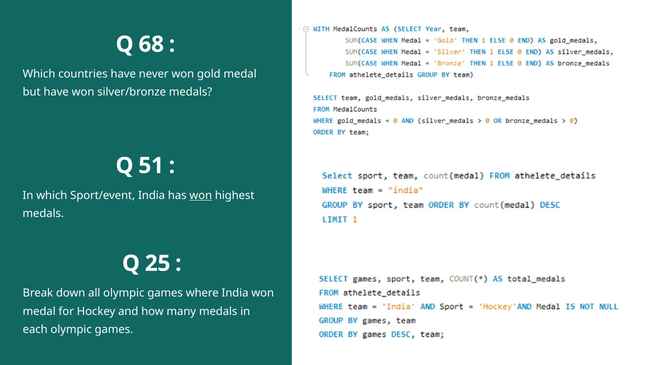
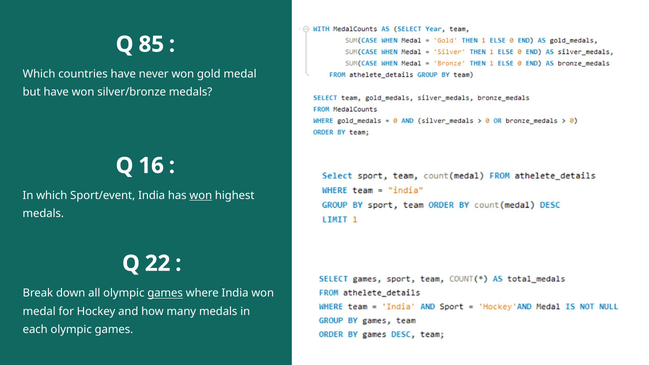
68: 68 -> 85 (151, 44)
51: 51 -> 16 (151, 166)
25: 25 -> 22 (158, 263)
games underline: none -> present (165, 293)
